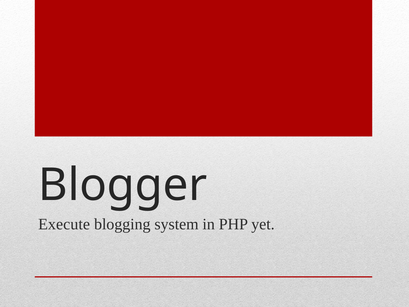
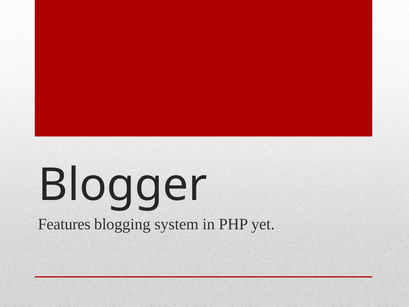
Execute: Execute -> Features (64, 224)
